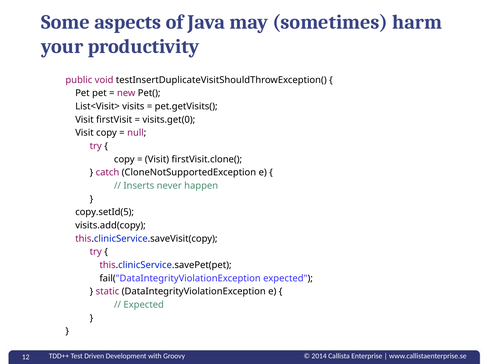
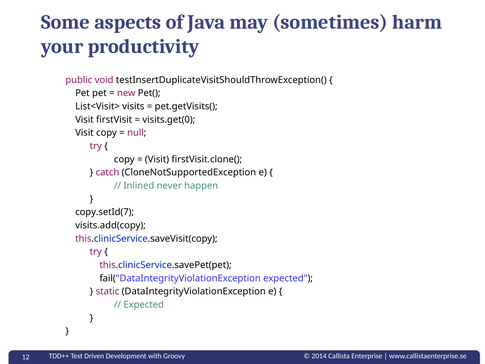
Inserts: Inserts -> Inlined (139, 186)
copy.setId(5: copy.setId(5 -> copy.setId(7 (105, 212)
